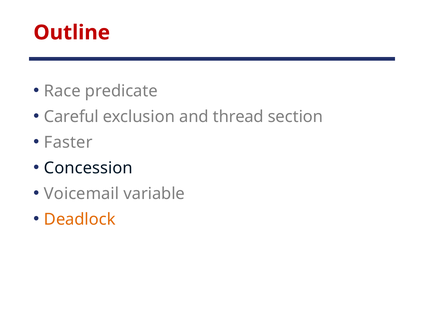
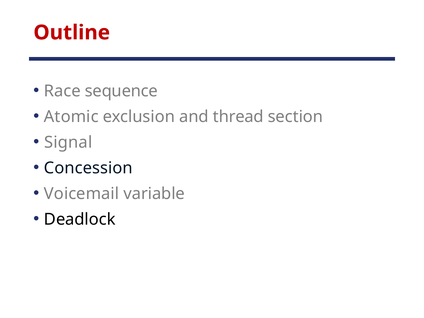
predicate: predicate -> sequence (121, 91)
Careful: Careful -> Atomic (71, 117)
Faster: Faster -> Signal (68, 142)
Deadlock colour: orange -> black (80, 219)
